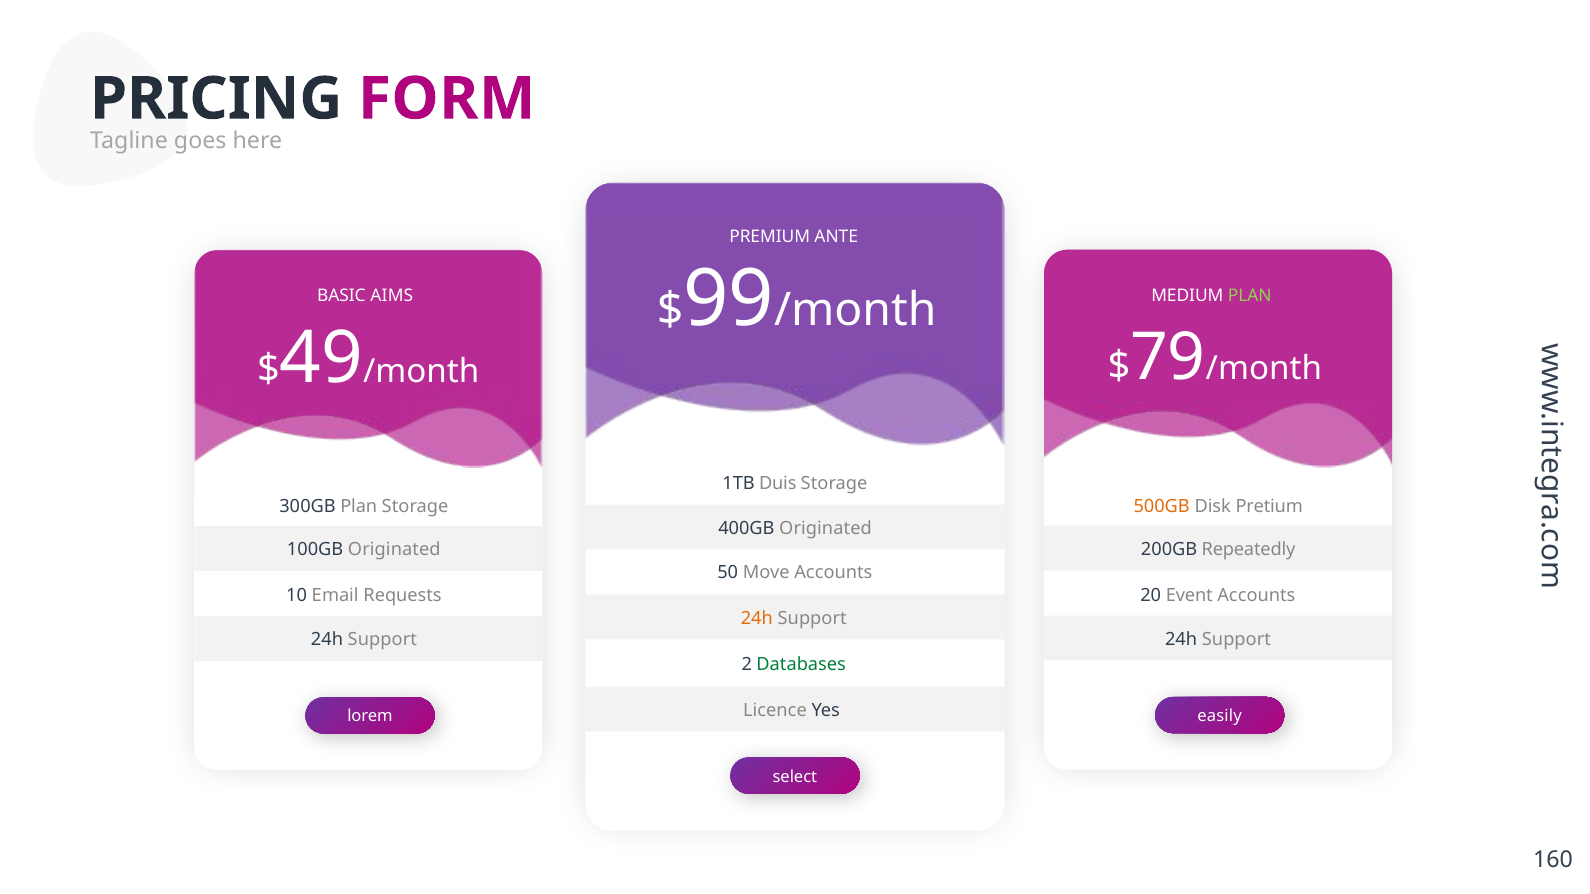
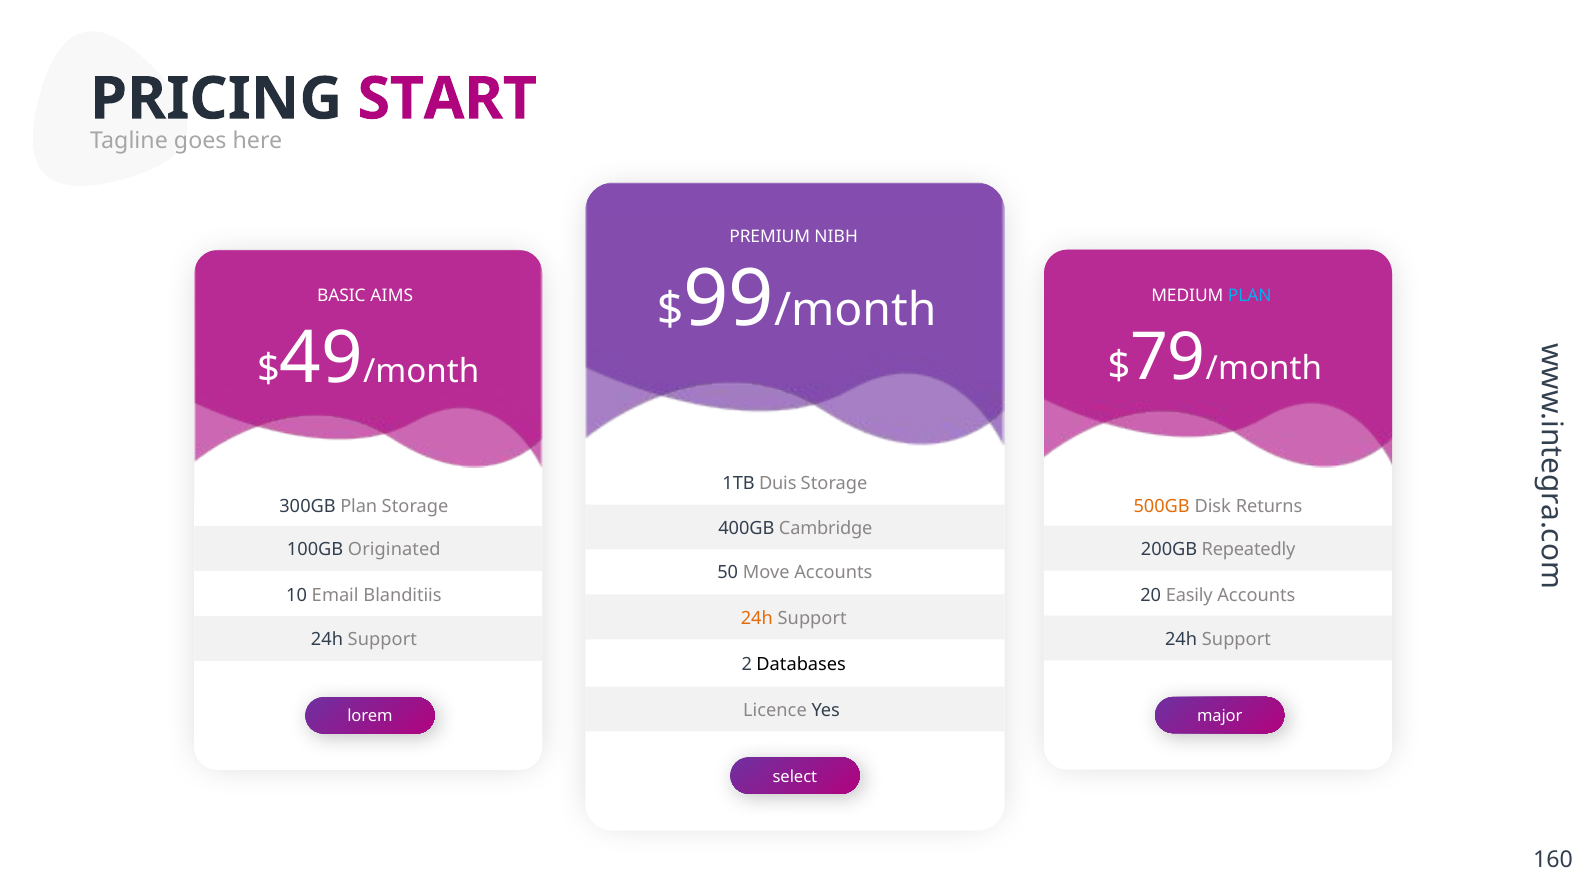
FORM: FORM -> START (447, 99)
ANTE: ANTE -> NIBH (836, 237)
PLAN colour: light green -> light blue (1250, 296)
Pretium: Pretium -> Returns (1269, 507)
400GB Originated: Originated -> Cambridge (826, 529)
Requests: Requests -> Blanditiis (403, 596)
Event: Event -> Easily (1189, 596)
Databases colour: green -> black (801, 664)
easily: easily -> major (1220, 716)
